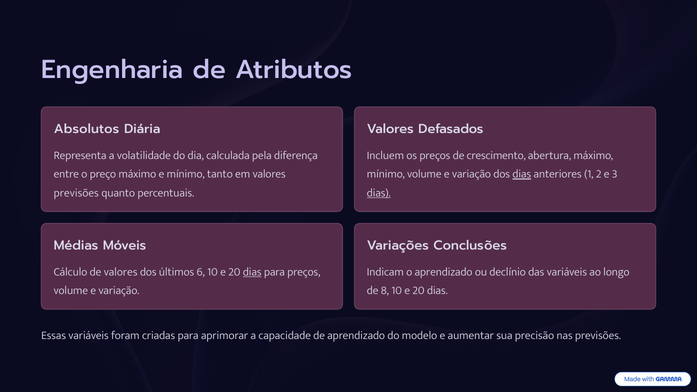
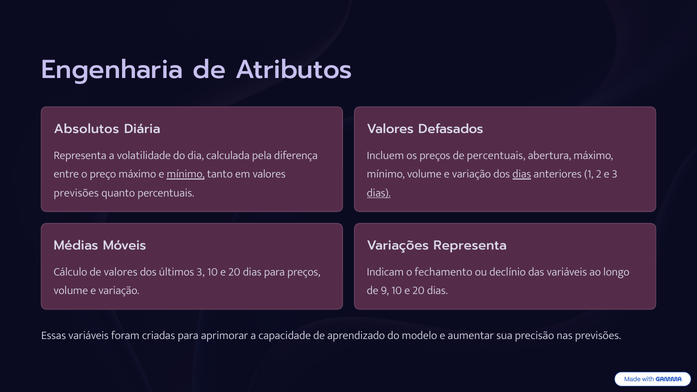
de crescimento: crescimento -> percentuais (496, 155)
mínimo underline: none -> present (186, 174)
Variações Conclusões: Conclusões -> Representa (470, 245)
últimos 6: 6 -> 3 (201, 272)
dias underline: present -> none (252, 272)
o aprendizado: aprendizado -> fechamento (444, 272)
8: 8 -> 9 (385, 291)
